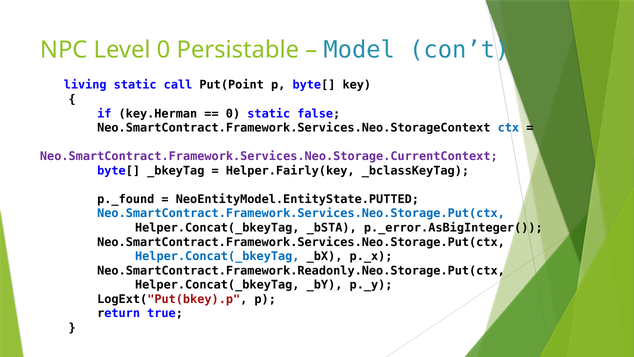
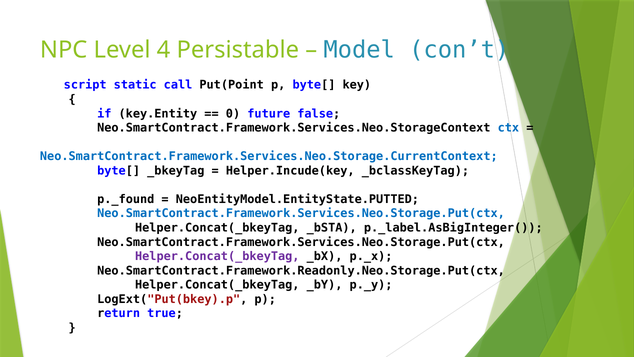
Level 0: 0 -> 4 (164, 50)
living: living -> script (85, 85)
key.Herman: key.Herman -> key.Entity (158, 113)
0 static: static -> future (269, 113)
Neo.SmartContract.Framework.Services.Neo.Storage.CurrentContext colour: purple -> blue (269, 156)
Helper.Fairly(key: Helper.Fairly(key -> Helper.Incude(key (290, 171)
p._error.AsBigInteger(: p._error.AsBigInteger( -> p._label.AsBigInteger( (453, 228)
Helper.Concat(_bkeyTag colour: blue -> purple (217, 256)
